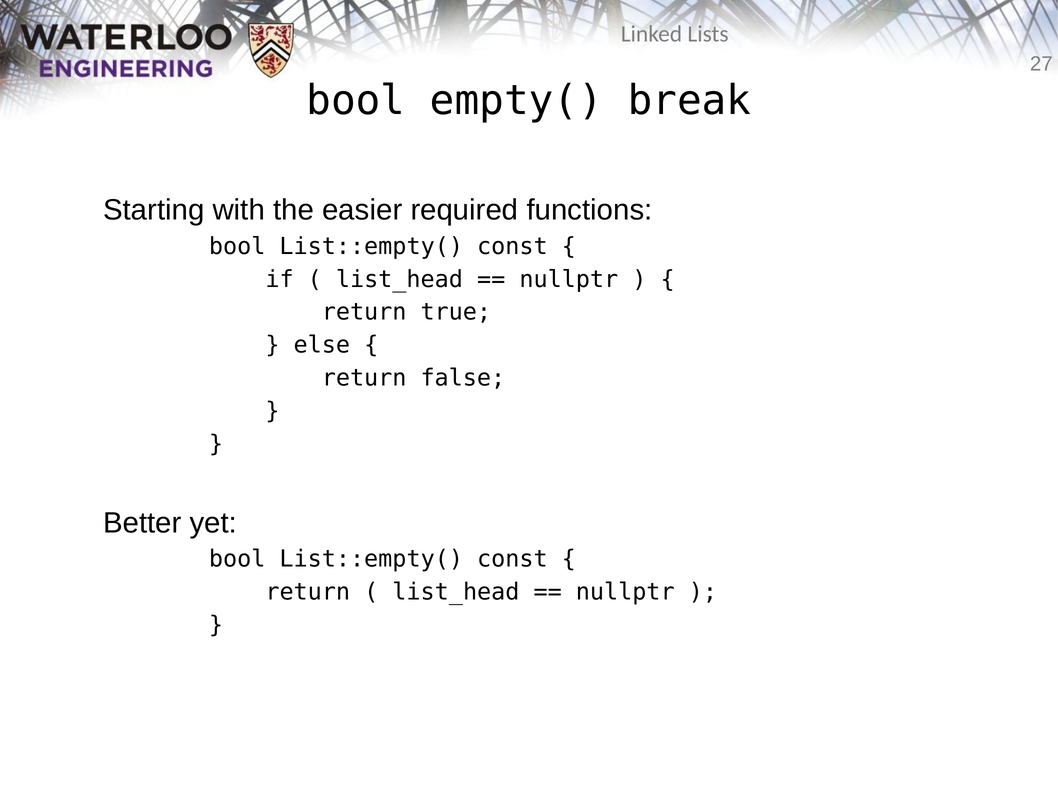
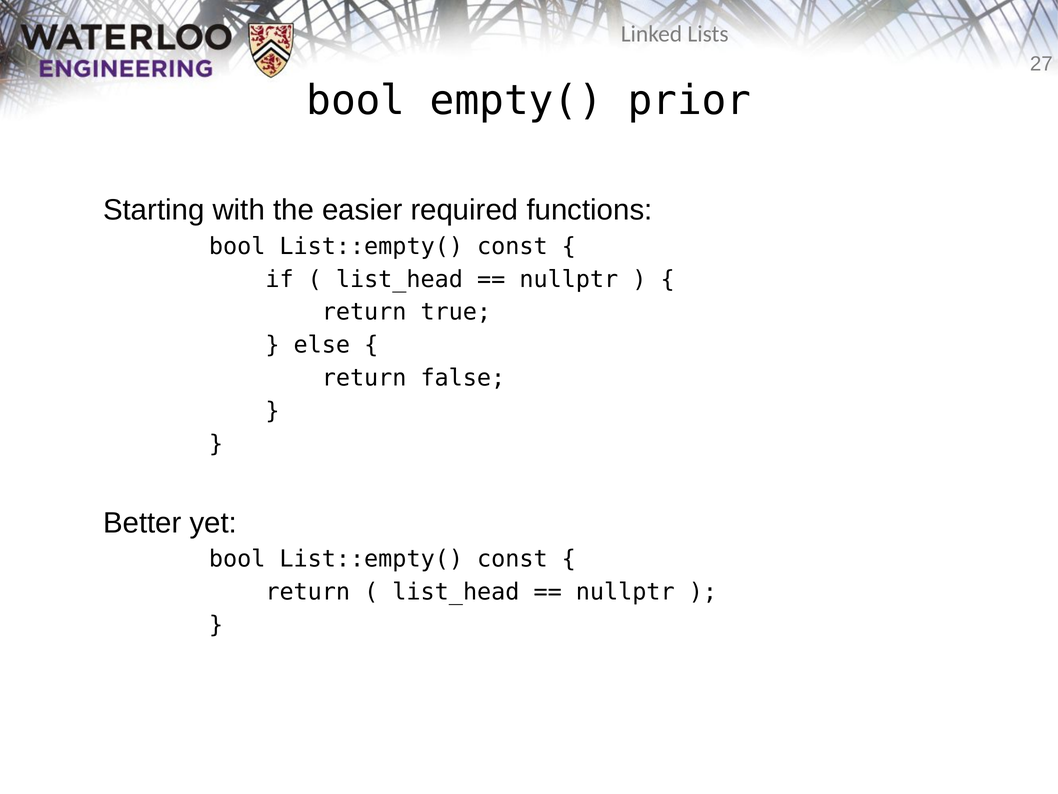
break: break -> prior (689, 101)
